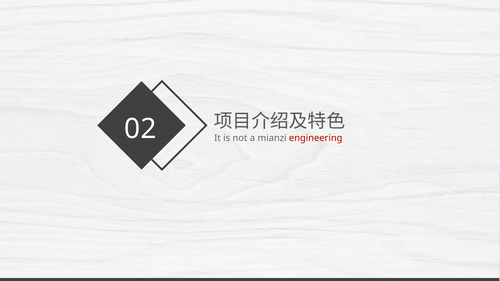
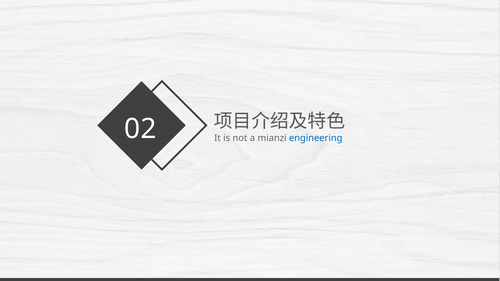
engineering colour: red -> blue (316, 138)
